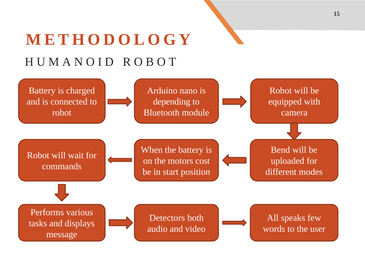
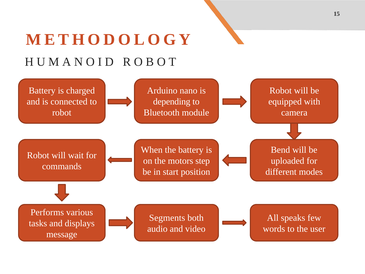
cost: cost -> step (203, 161)
Detectors: Detectors -> Segments (167, 218)
